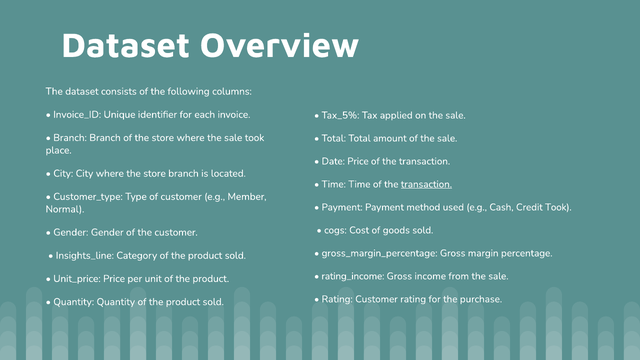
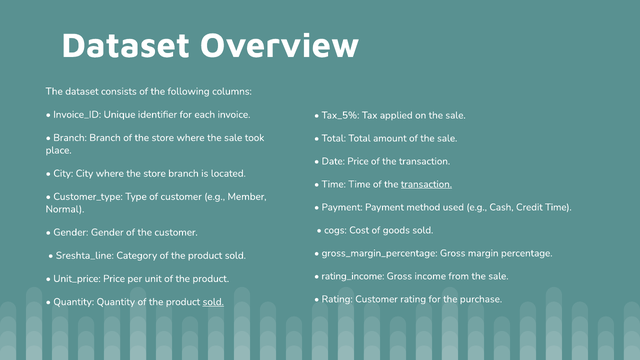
Credit Took: Took -> Time (558, 207)
Insights_line: Insights_line -> Sreshta_line (85, 255)
sold underline: none -> present (213, 302)
